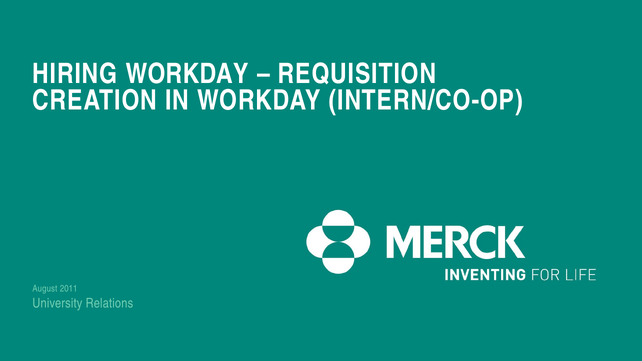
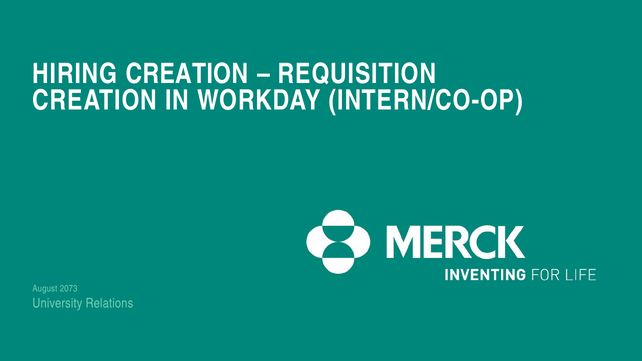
HIRING WORKDAY: WORKDAY -> CREATION (187, 74)
2011: 2011 -> 2073 (69, 289)
